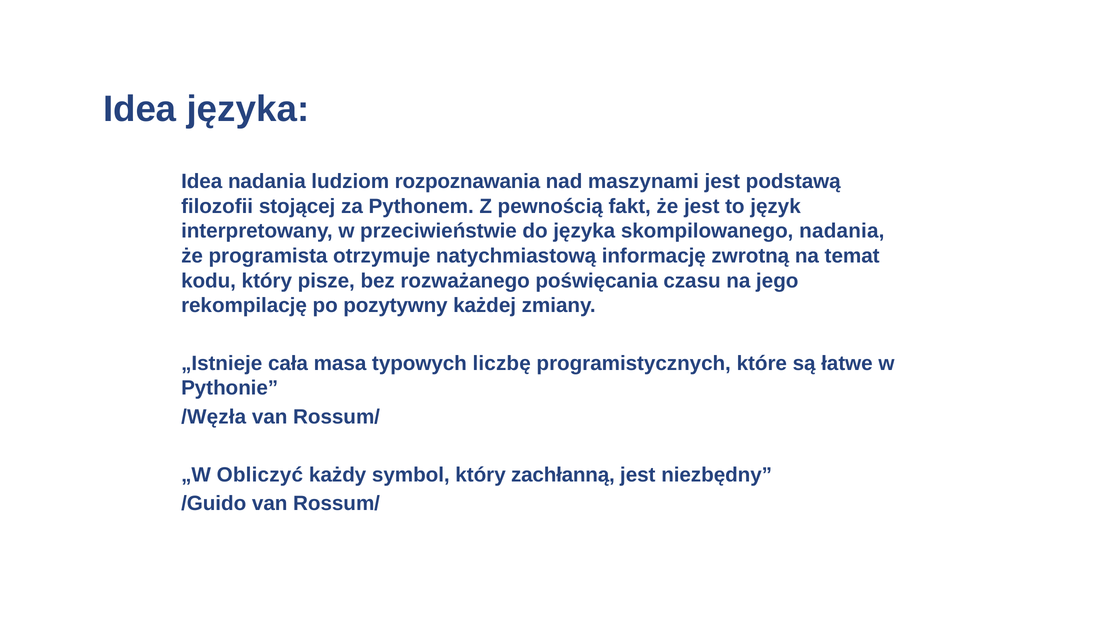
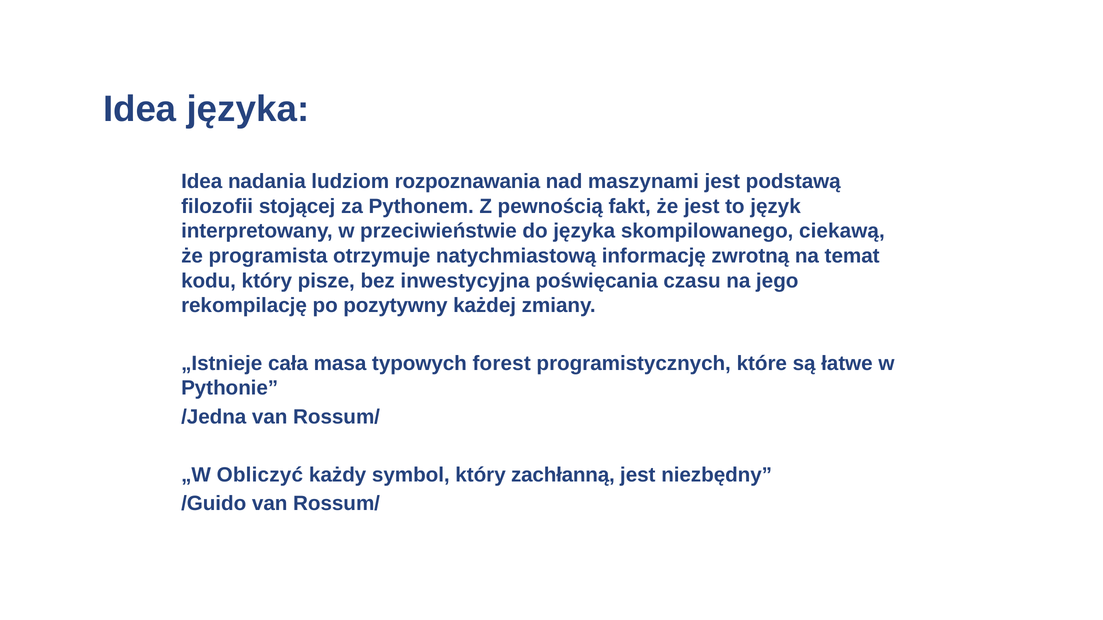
skompilowanego nadania: nadania -> ciekawą (842, 231)
rozważanego: rozważanego -> inwestycyjna (465, 281)
liczbę: liczbę -> forest (502, 364)
/Węzła: /Węzła -> /Jedna (214, 417)
